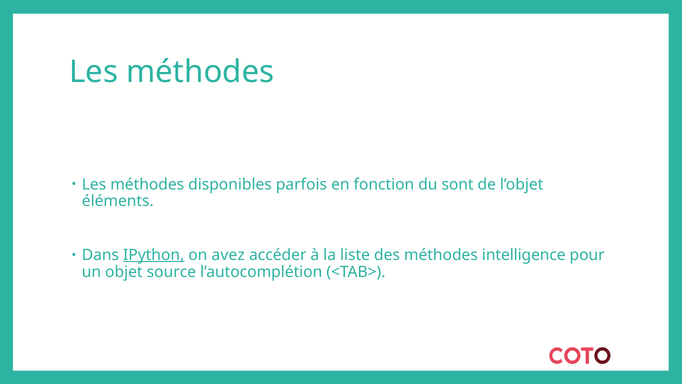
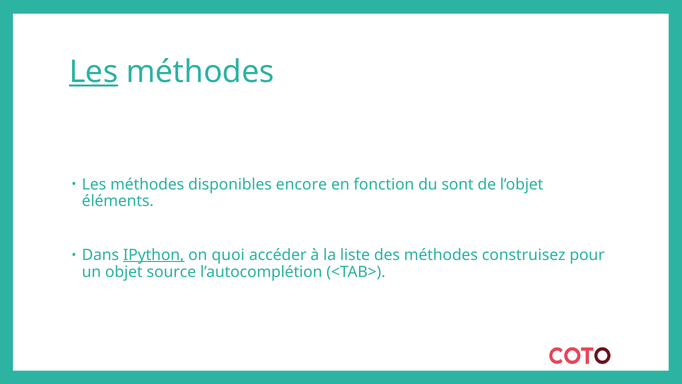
Les underline: none -> present (94, 72)
parfois: parfois -> encore (301, 184)
avez: avez -> quoi (228, 255)
intelligence: intelligence -> construisez (524, 255)
